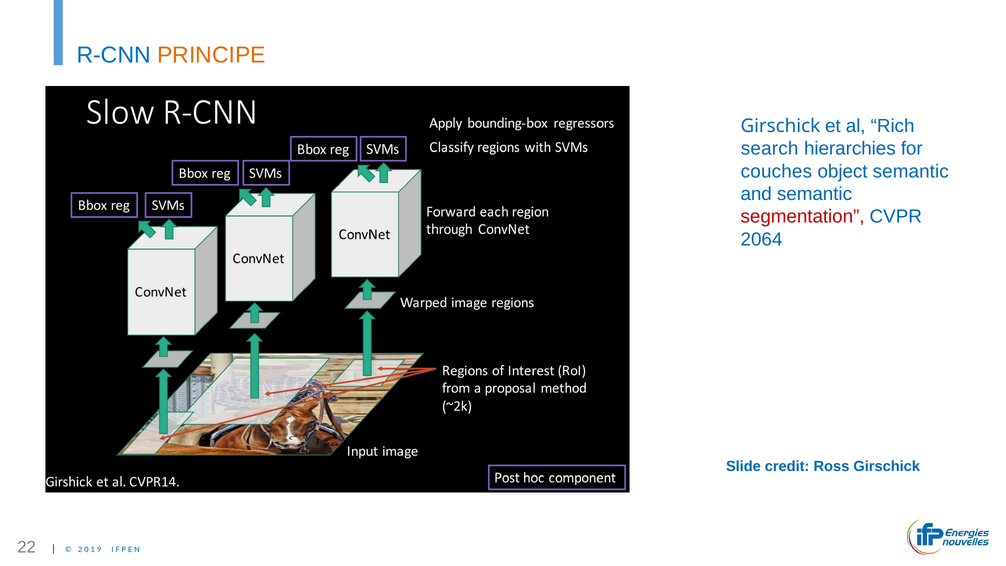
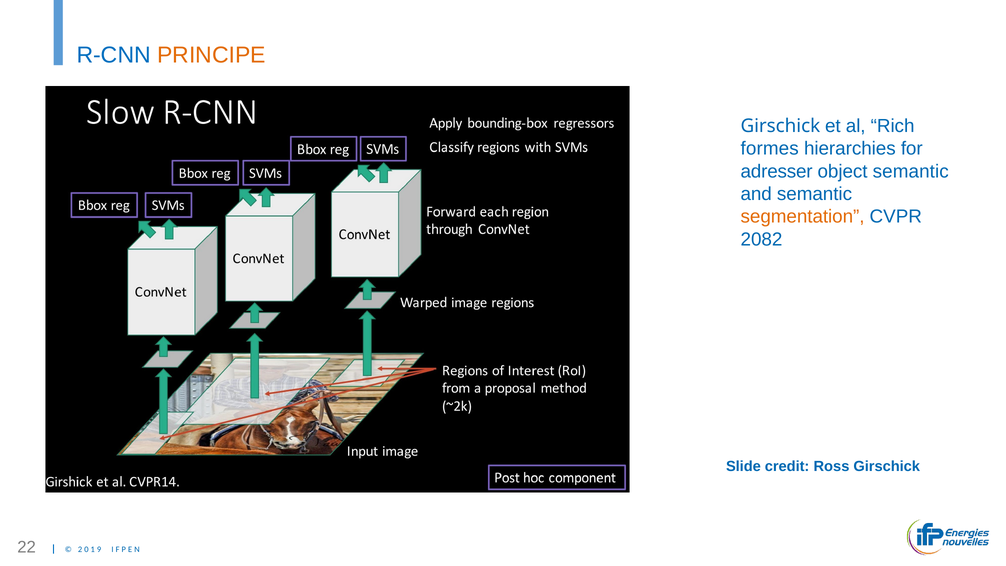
search: search -> formes (770, 149)
couches: couches -> adresser (777, 171)
segmentation colour: red -> orange (803, 217)
2064: 2064 -> 2082 (761, 239)
